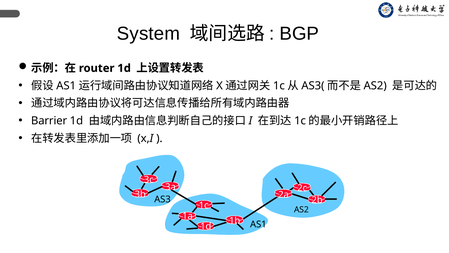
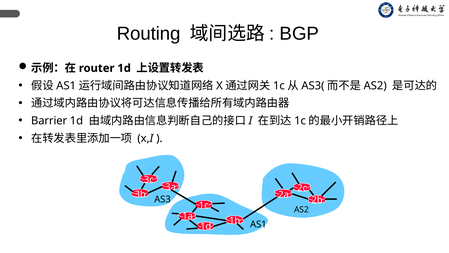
System: System -> Routing (149, 34)
